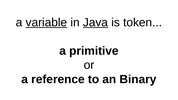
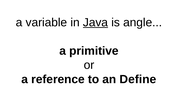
variable underline: present -> none (46, 22)
token: token -> angle (143, 22)
Binary: Binary -> Define (138, 79)
